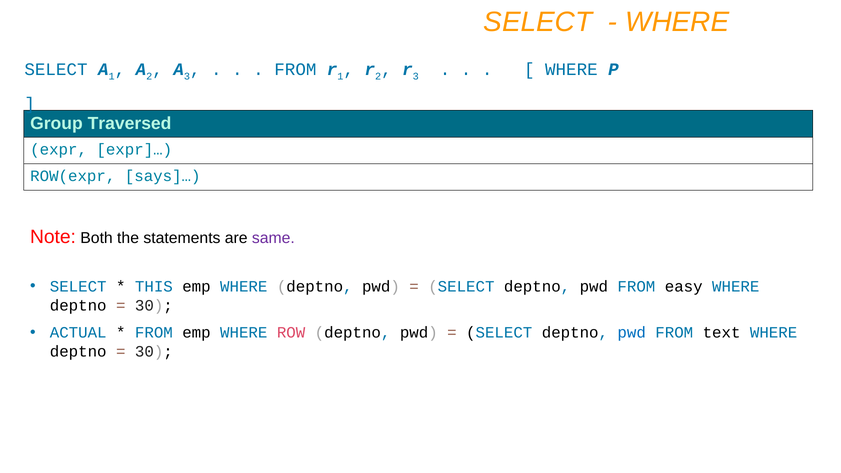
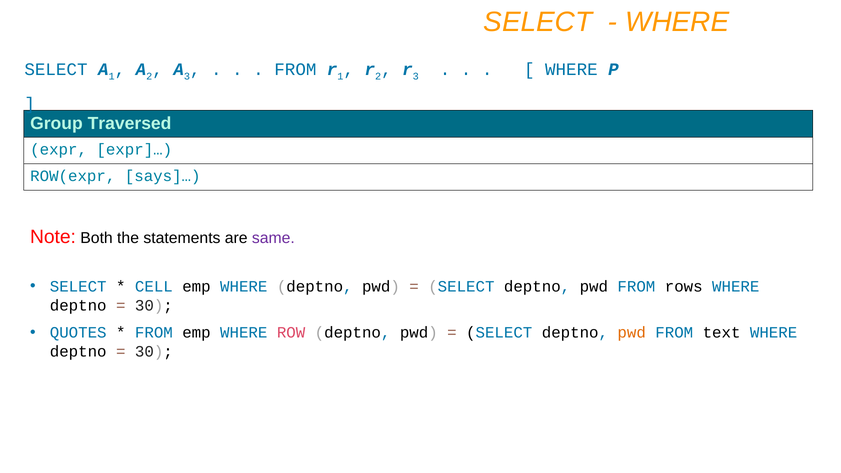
THIS: THIS -> CELL (154, 287)
easy: easy -> rows (684, 287)
ACTUAL: ACTUAL -> QUOTES (78, 333)
pwd colour: blue -> orange (632, 333)
